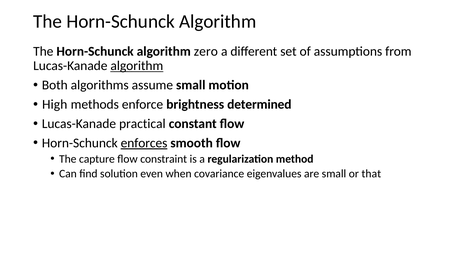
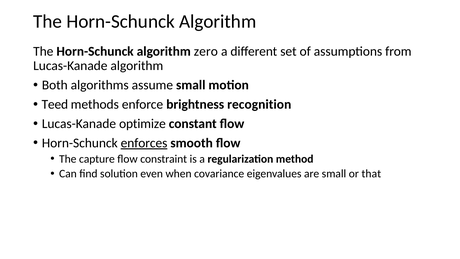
algorithm underline: present -> none (137, 66)
High: High -> Teed (55, 104)
determined: determined -> recognition (259, 104)
practical: practical -> optimize (142, 124)
